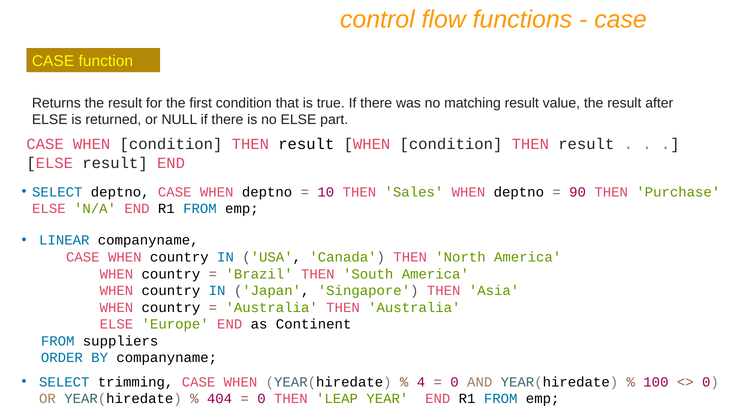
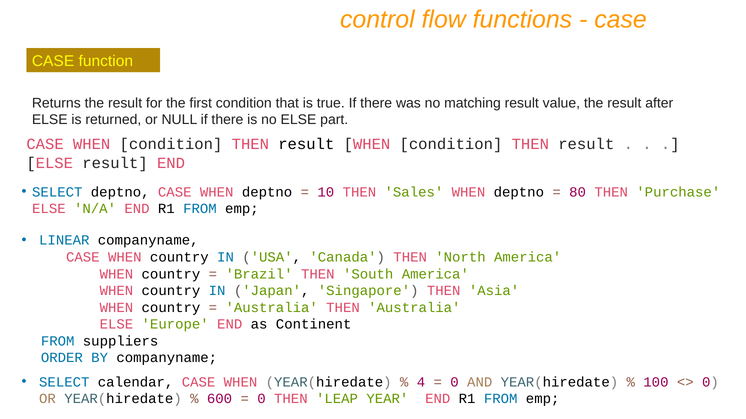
90: 90 -> 80 (578, 192)
trimming: trimming -> calendar (136, 382)
404: 404 -> 600 (220, 399)
